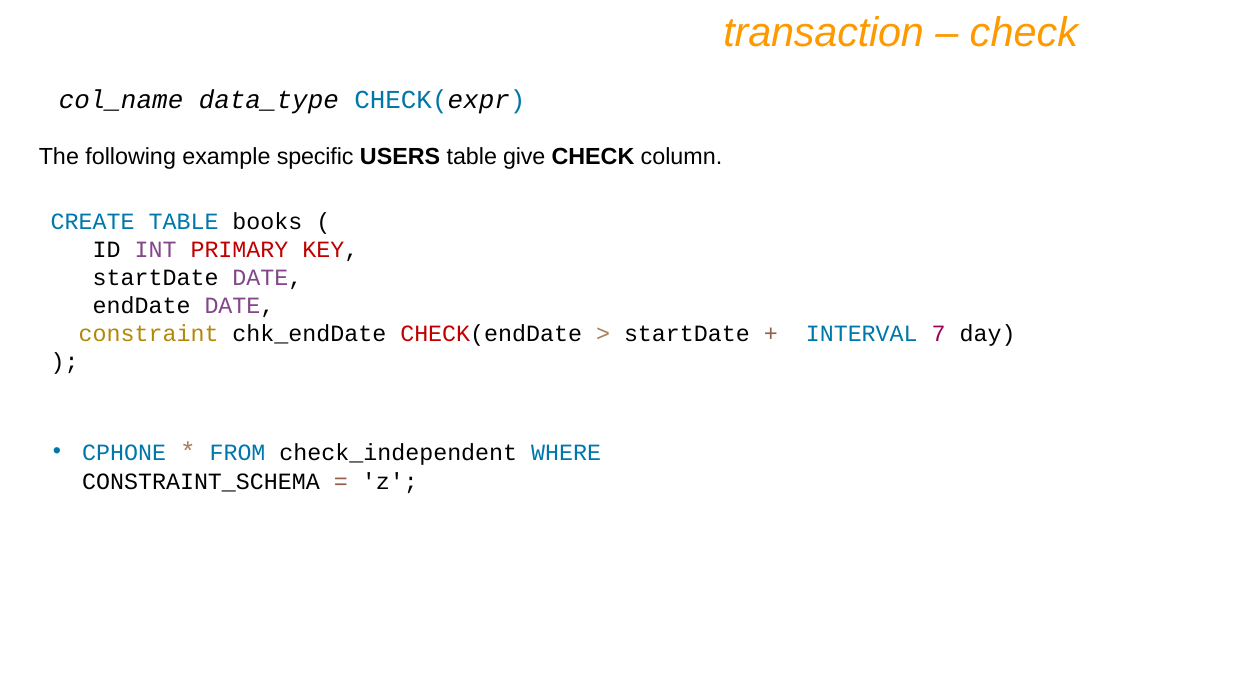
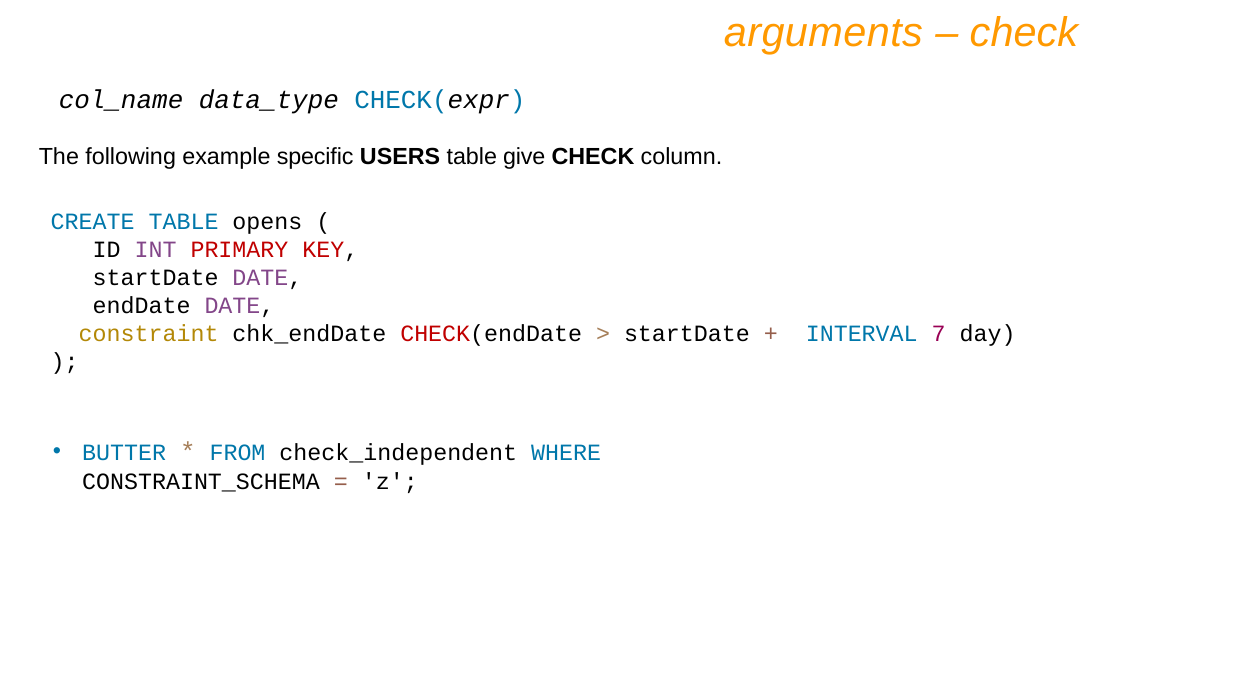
transaction: transaction -> arguments (823, 32)
books: books -> opens (267, 222)
CPHONE: CPHONE -> BUTTER (124, 453)
